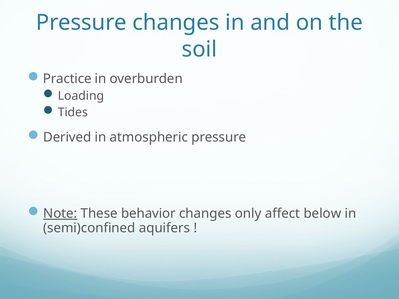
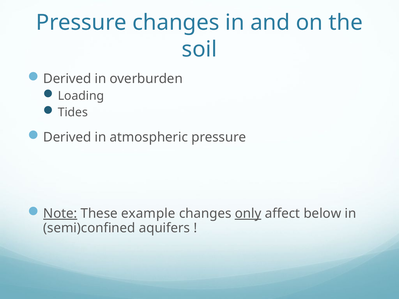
Practice: Practice -> Derived (67, 79)
behavior: behavior -> example (148, 214)
only underline: none -> present (248, 214)
